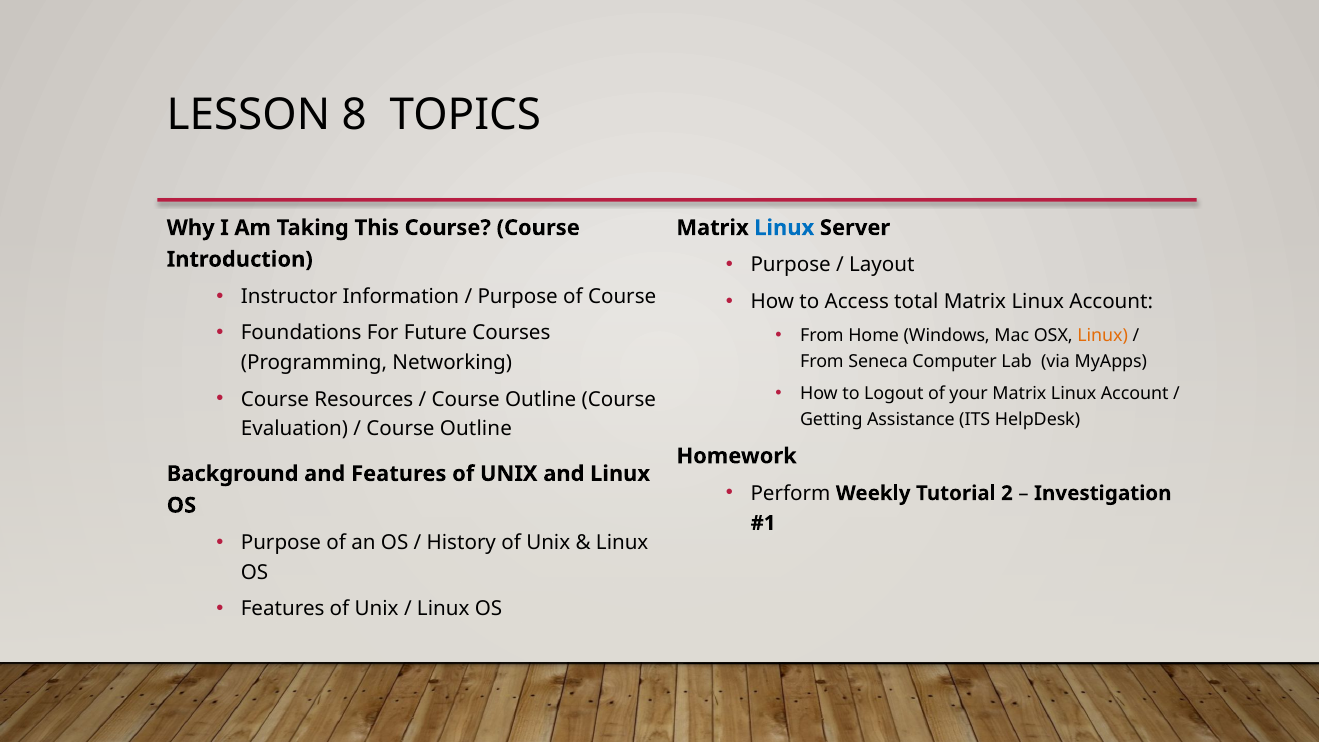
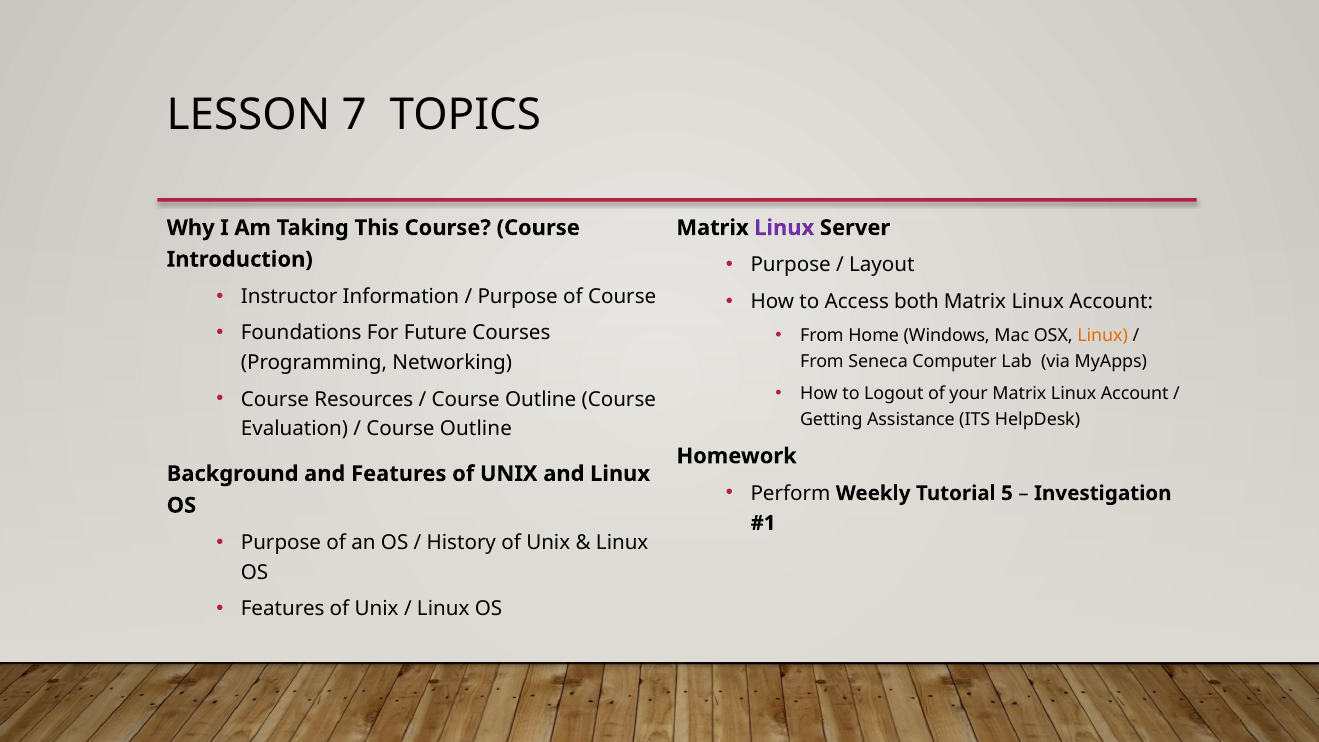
8: 8 -> 7 (354, 115)
Linux colour: blue -> purple (784, 228)
total: total -> both (916, 302)
2: 2 -> 5 (1007, 493)
